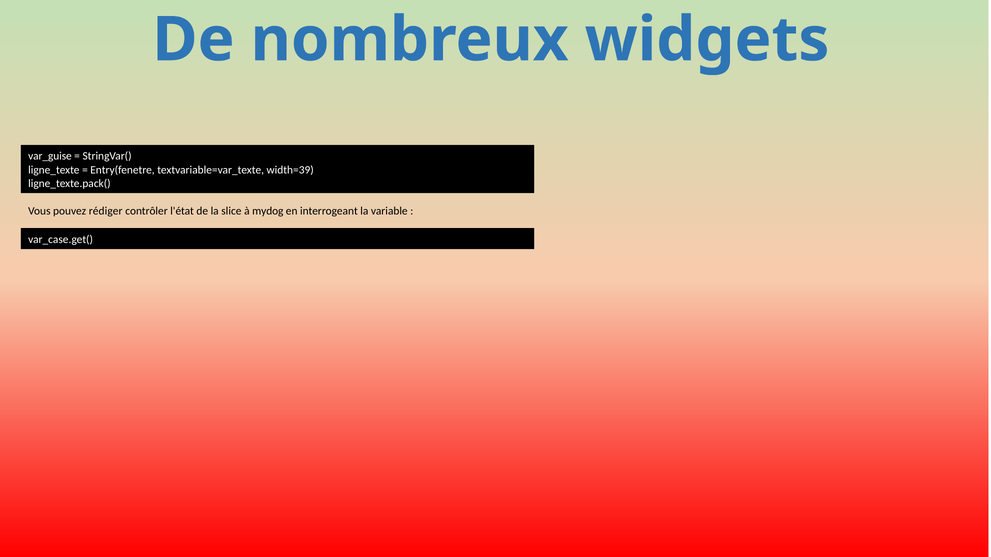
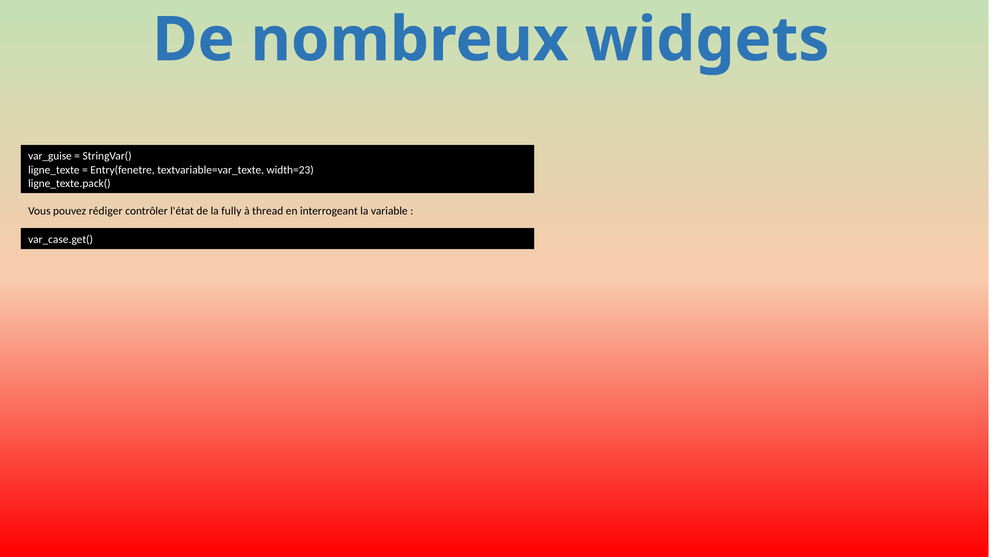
width=39: width=39 -> width=23 (290, 170)
slice: slice -> fully (231, 211)
mydog: mydog -> thread (268, 211)
